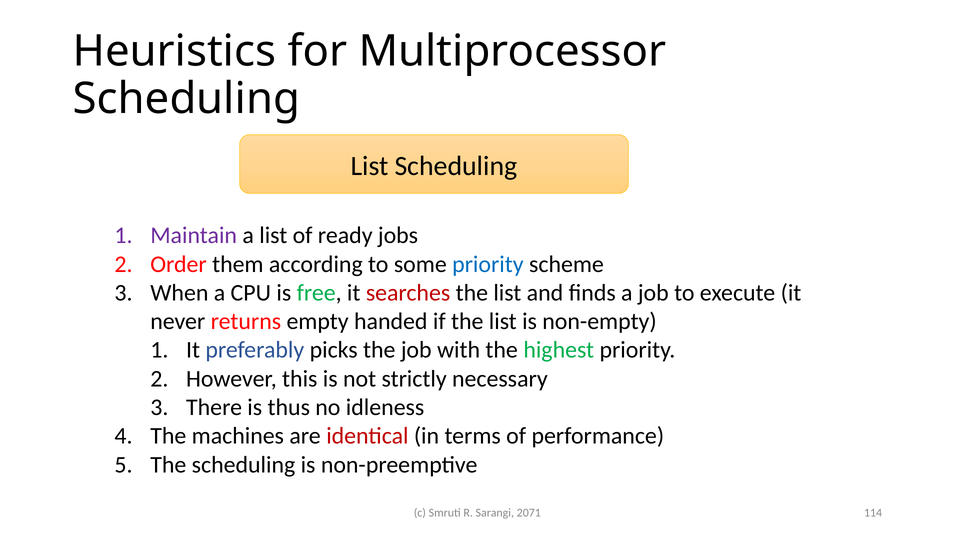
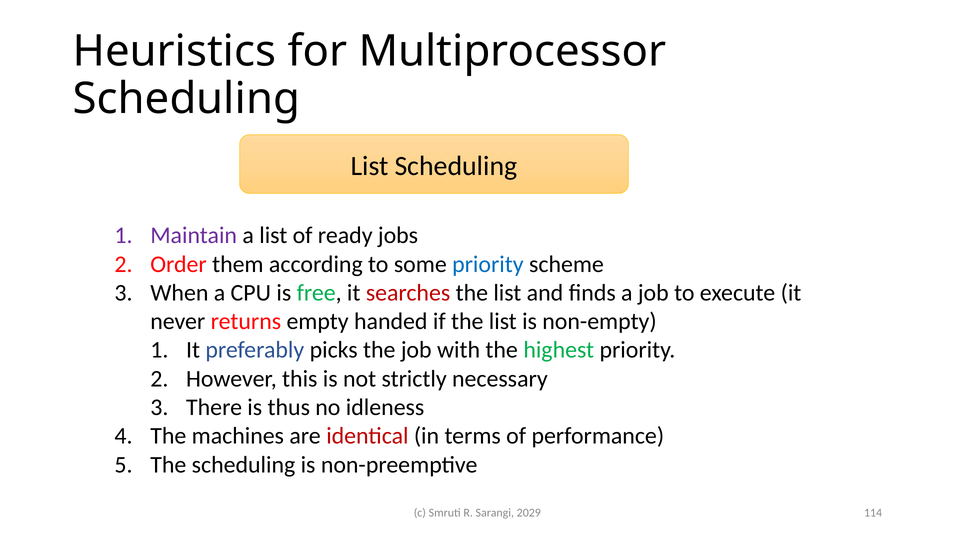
2071: 2071 -> 2029 (529, 513)
